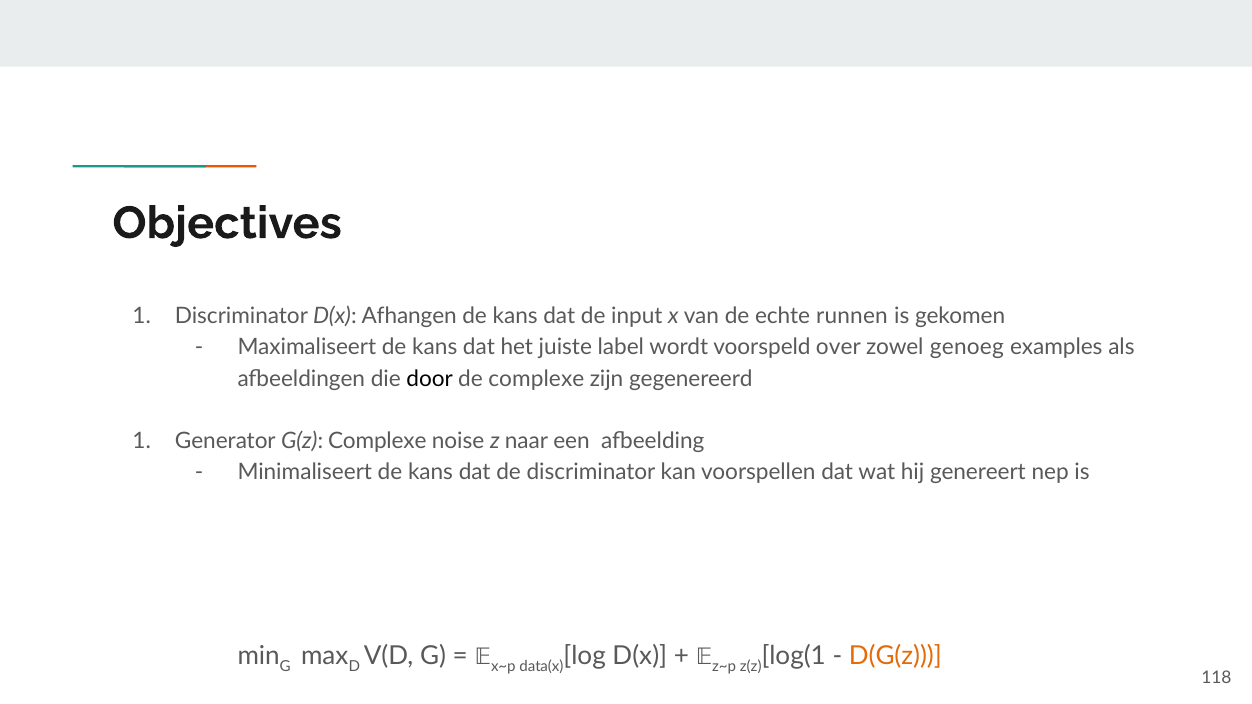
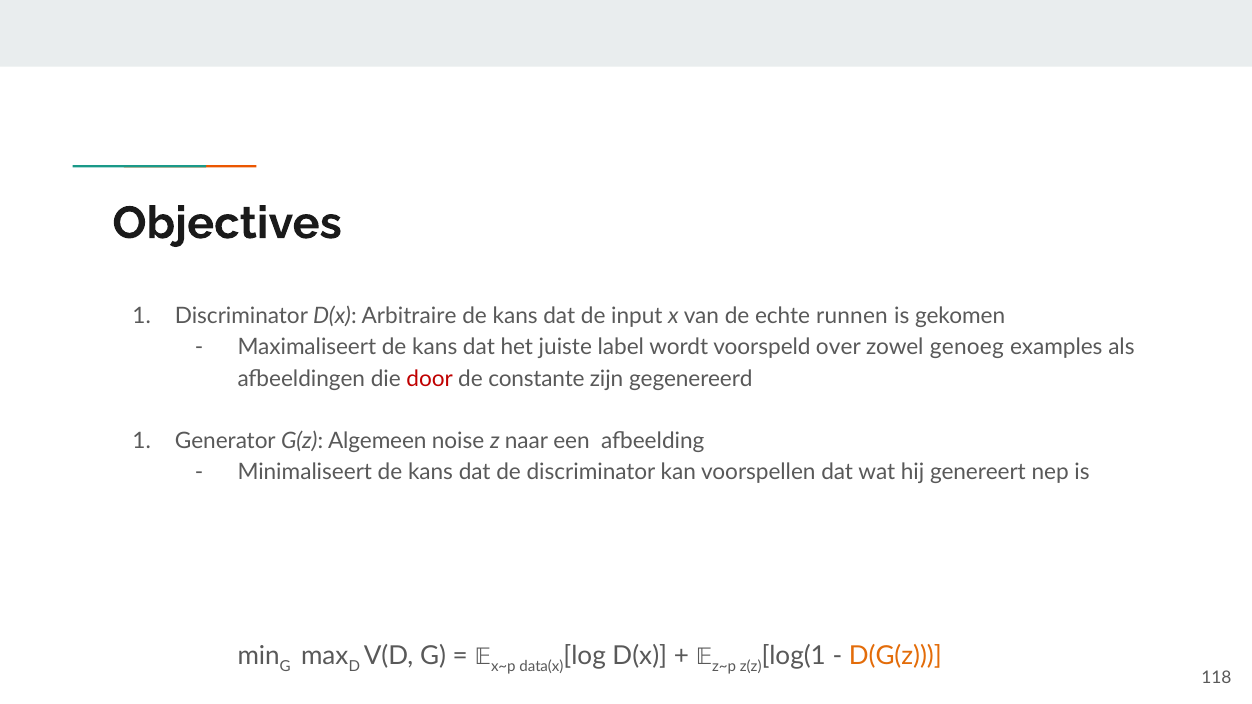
Afhangen: Afhangen -> Arbitraire (409, 316)
door colour: black -> red (430, 379)
de complexe: complexe -> constante (536, 379)
G(z Complexe: Complexe -> Algemeen (377, 441)
